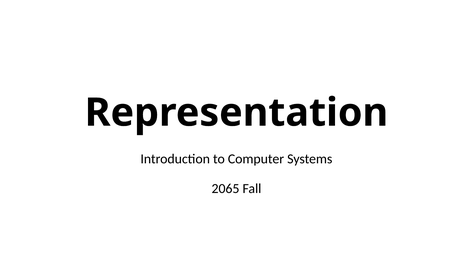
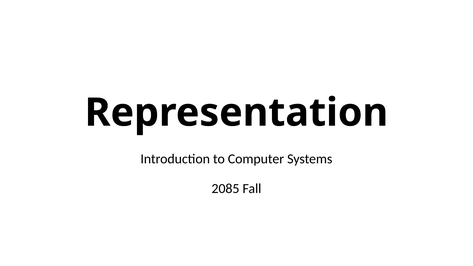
2065: 2065 -> 2085 (225, 189)
